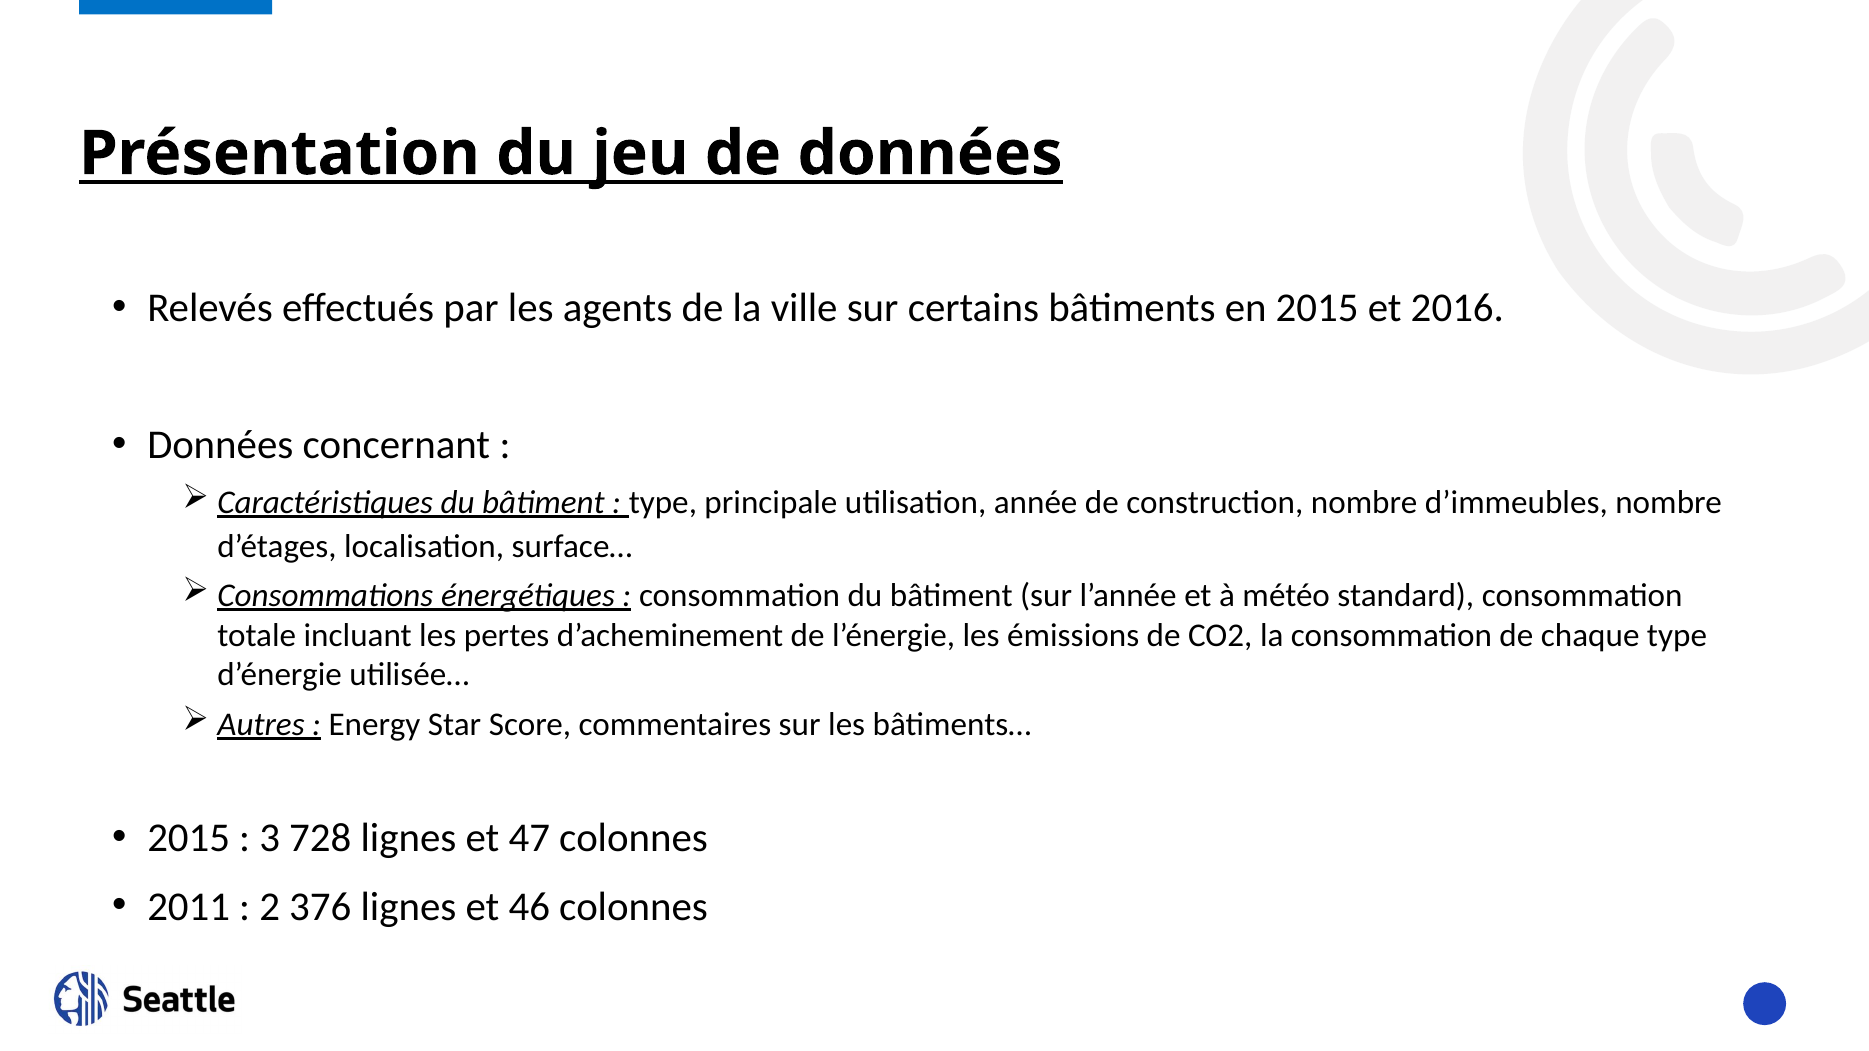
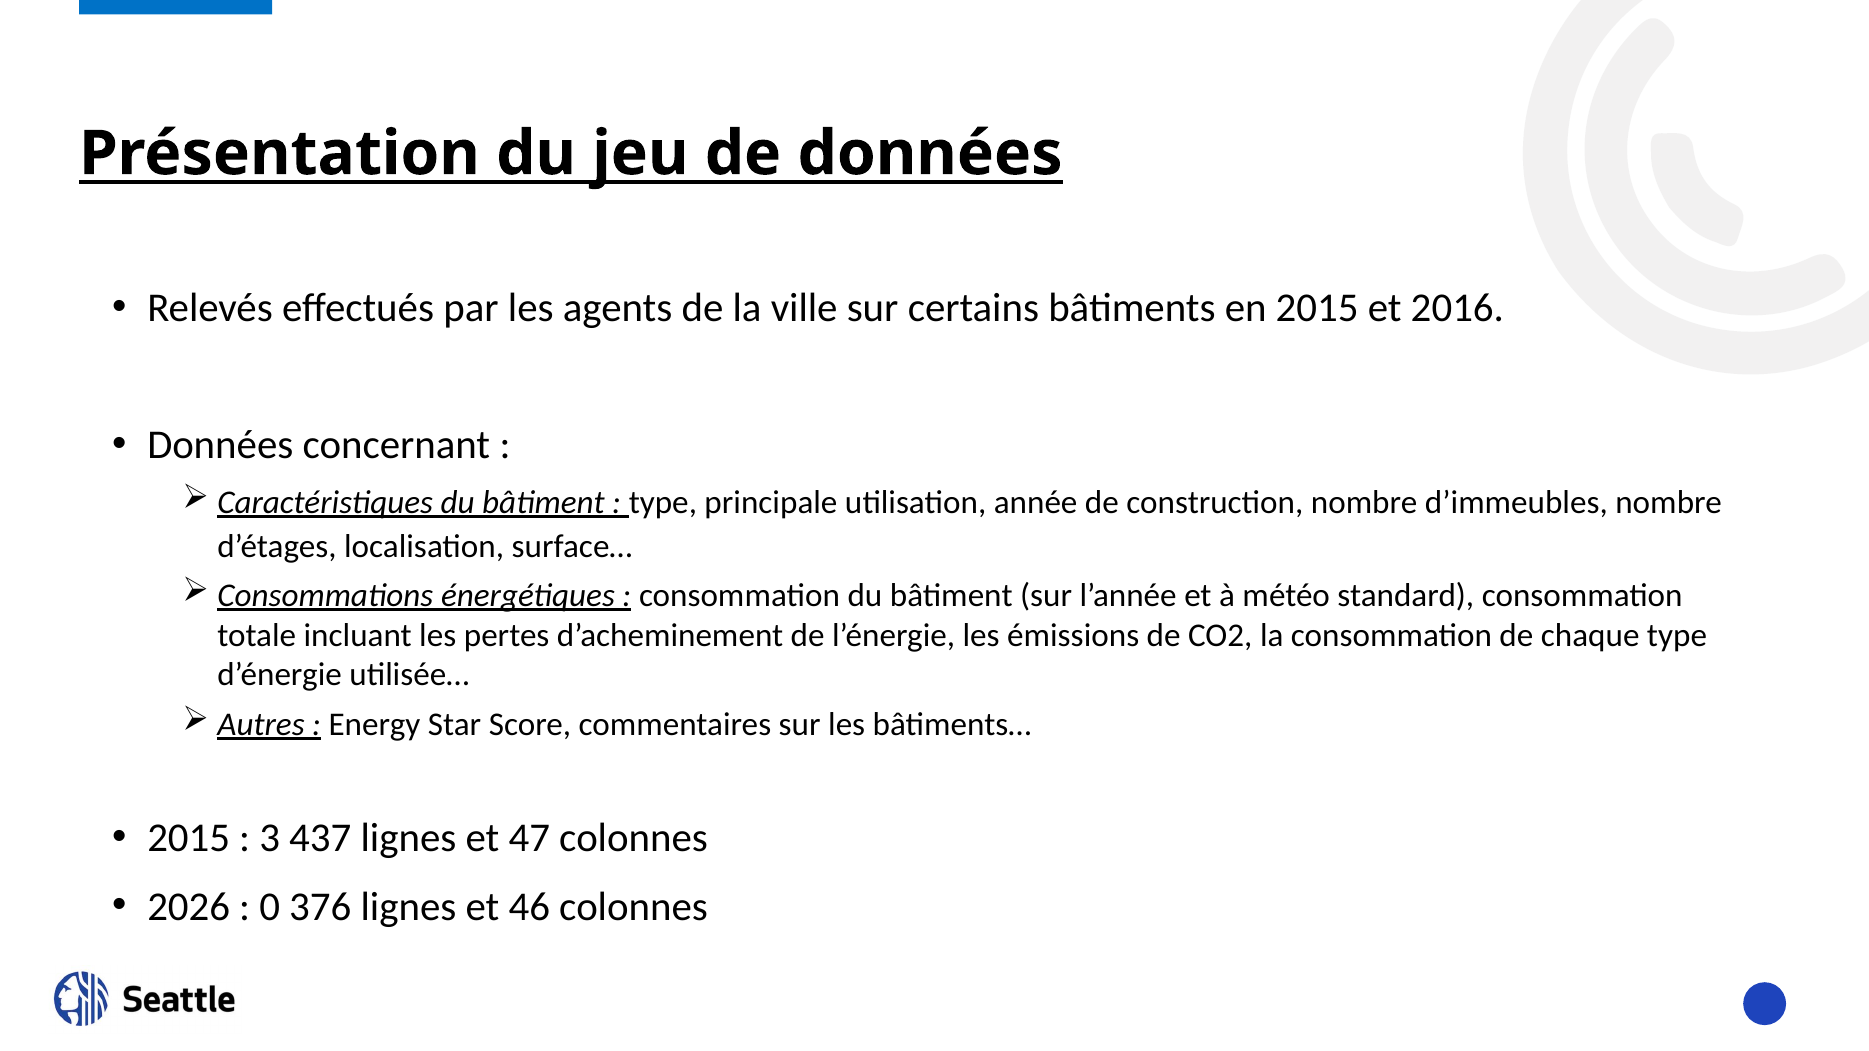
728: 728 -> 437 (320, 839)
2011: 2011 -> 2026 (189, 907)
2: 2 -> 0 (270, 907)
